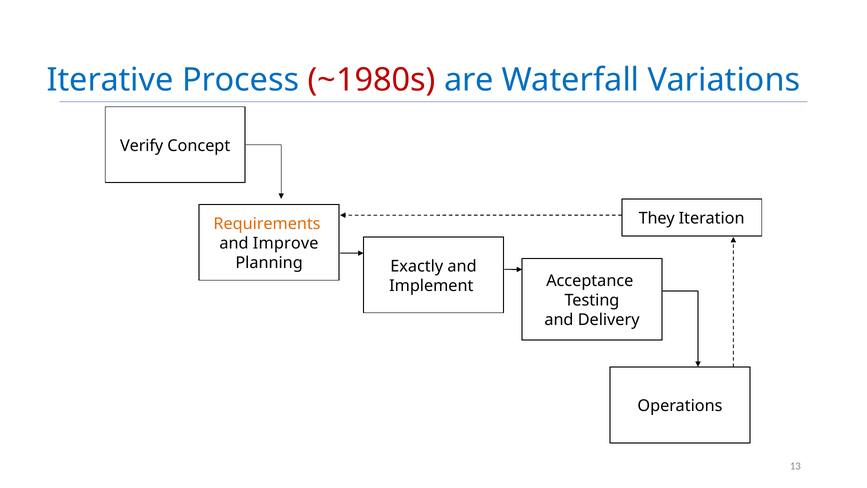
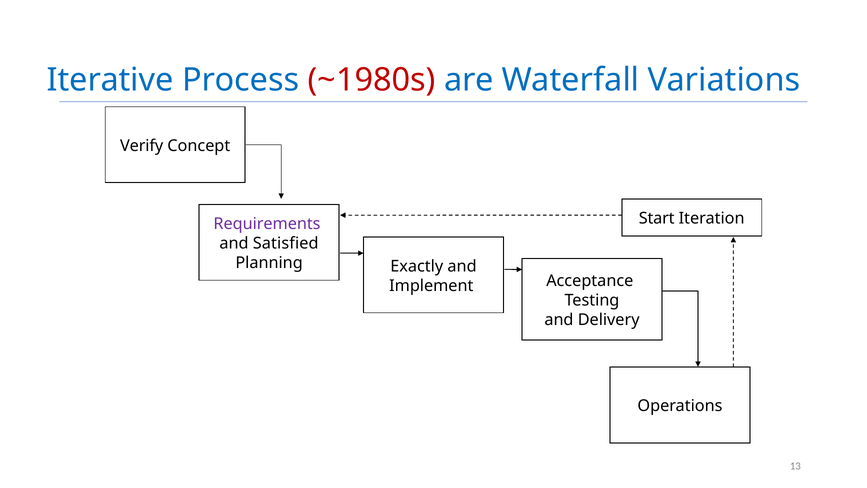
They: They -> Start (657, 218)
Requirements colour: orange -> purple (267, 224)
Improve: Improve -> Satisfied (286, 243)
